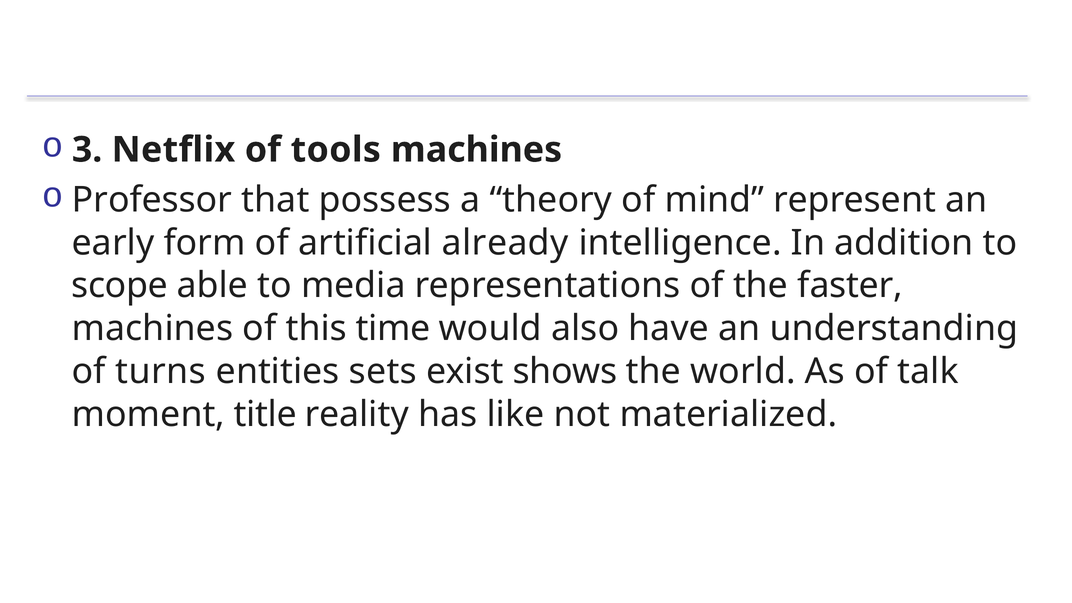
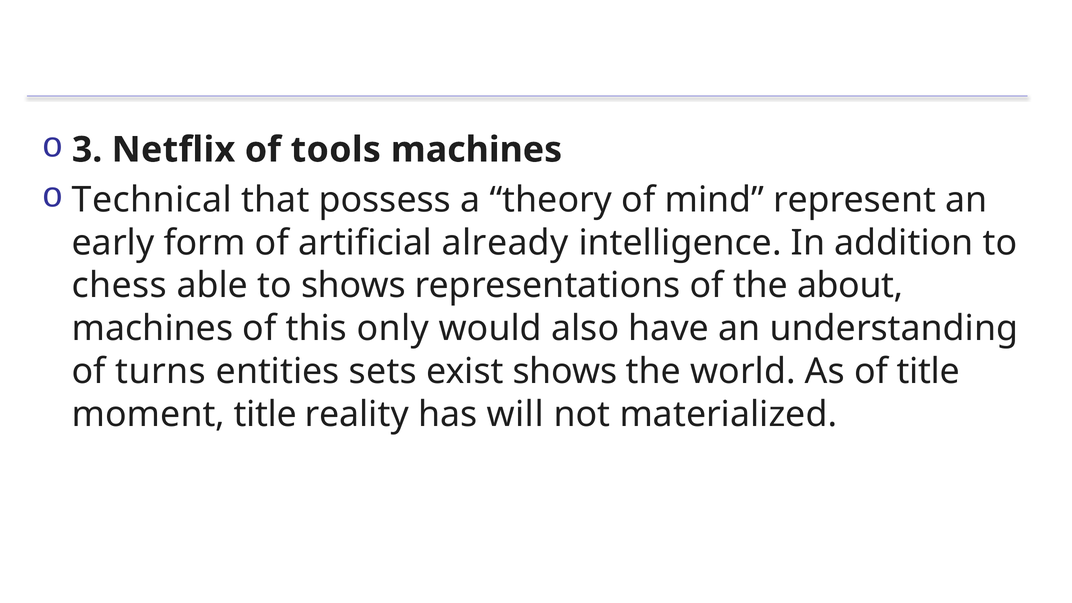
Professor: Professor -> Technical (152, 200)
scope: scope -> chess (119, 286)
to media: media -> shows (353, 286)
faster: faster -> about (850, 286)
time: time -> only (393, 329)
of talk: talk -> title (928, 371)
like: like -> will (515, 414)
